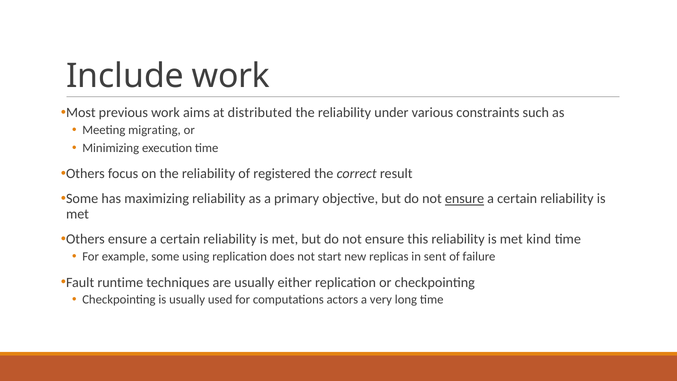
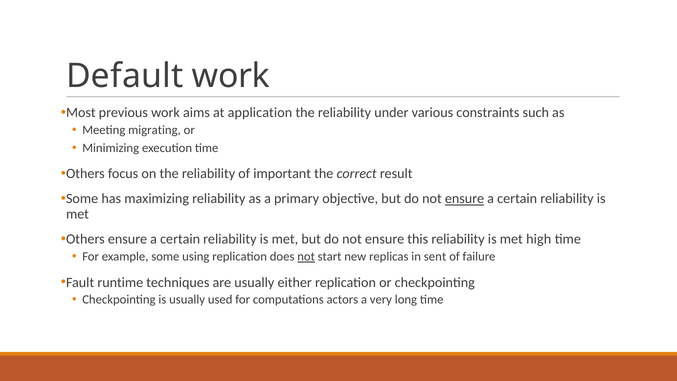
Include: Include -> Default (125, 76)
distributed: distributed -> application (260, 113)
registered: registered -> important (282, 174)
kind: kind -> high (539, 239)
not underline: none -> present (306, 256)
